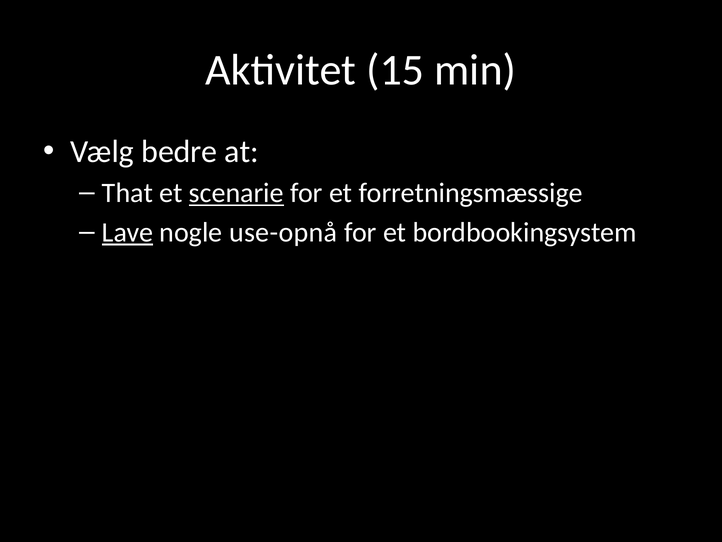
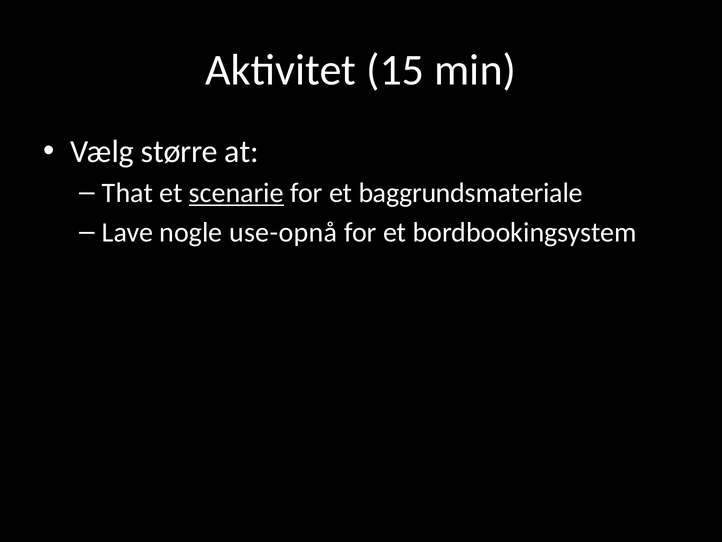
bedre: bedre -> større (179, 151)
forretningsmæssige: forretningsmæssige -> baggrundsmateriale (471, 193)
Lave underline: present -> none (128, 232)
